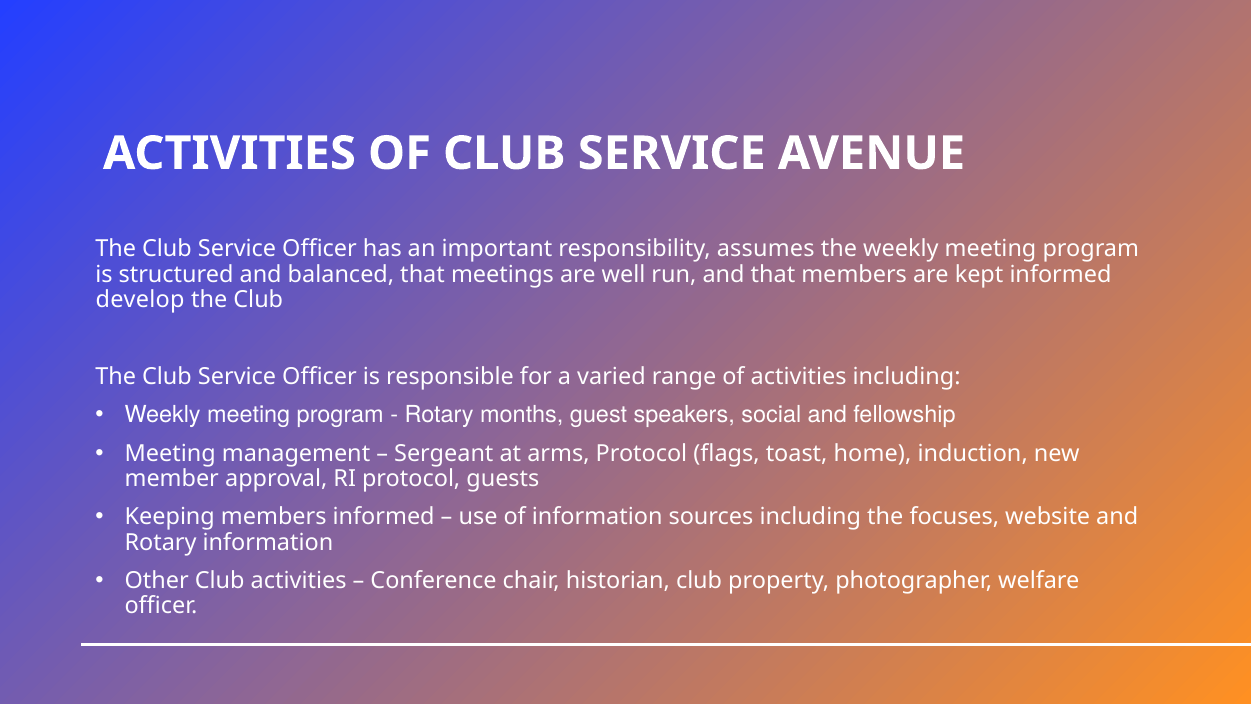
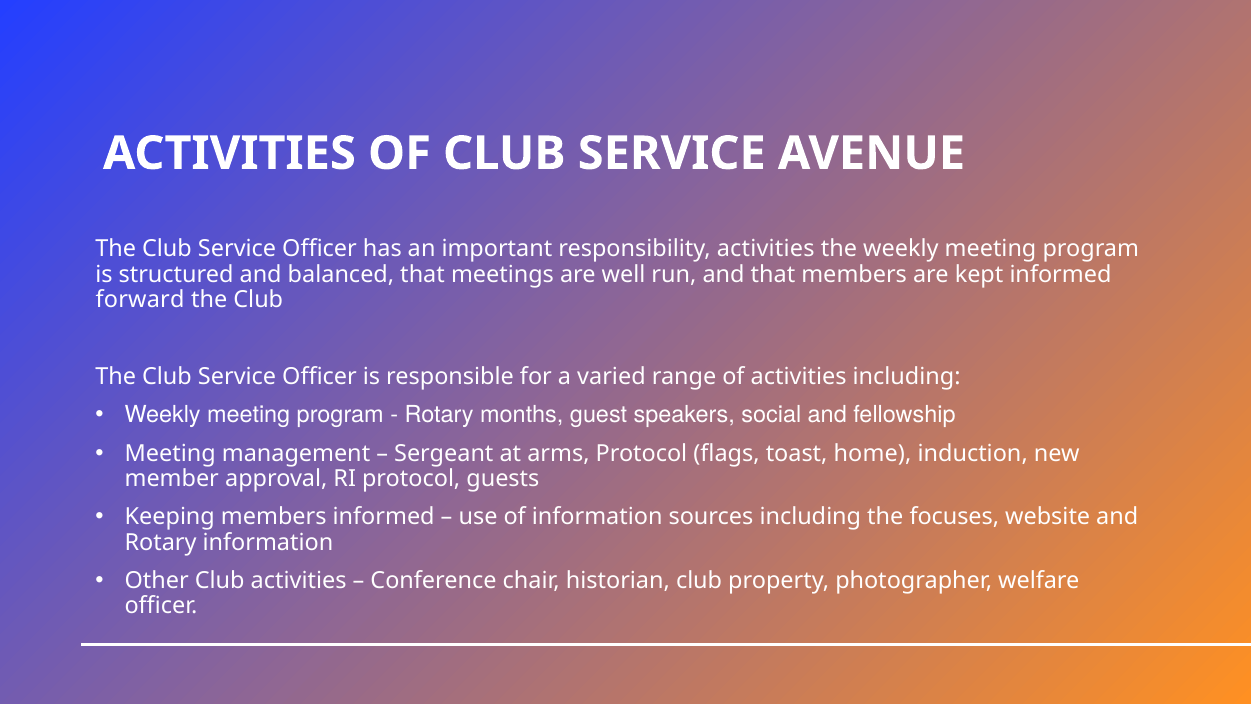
responsibility assumes: assumes -> activities (766, 249)
develop: develop -> forward (140, 300)
